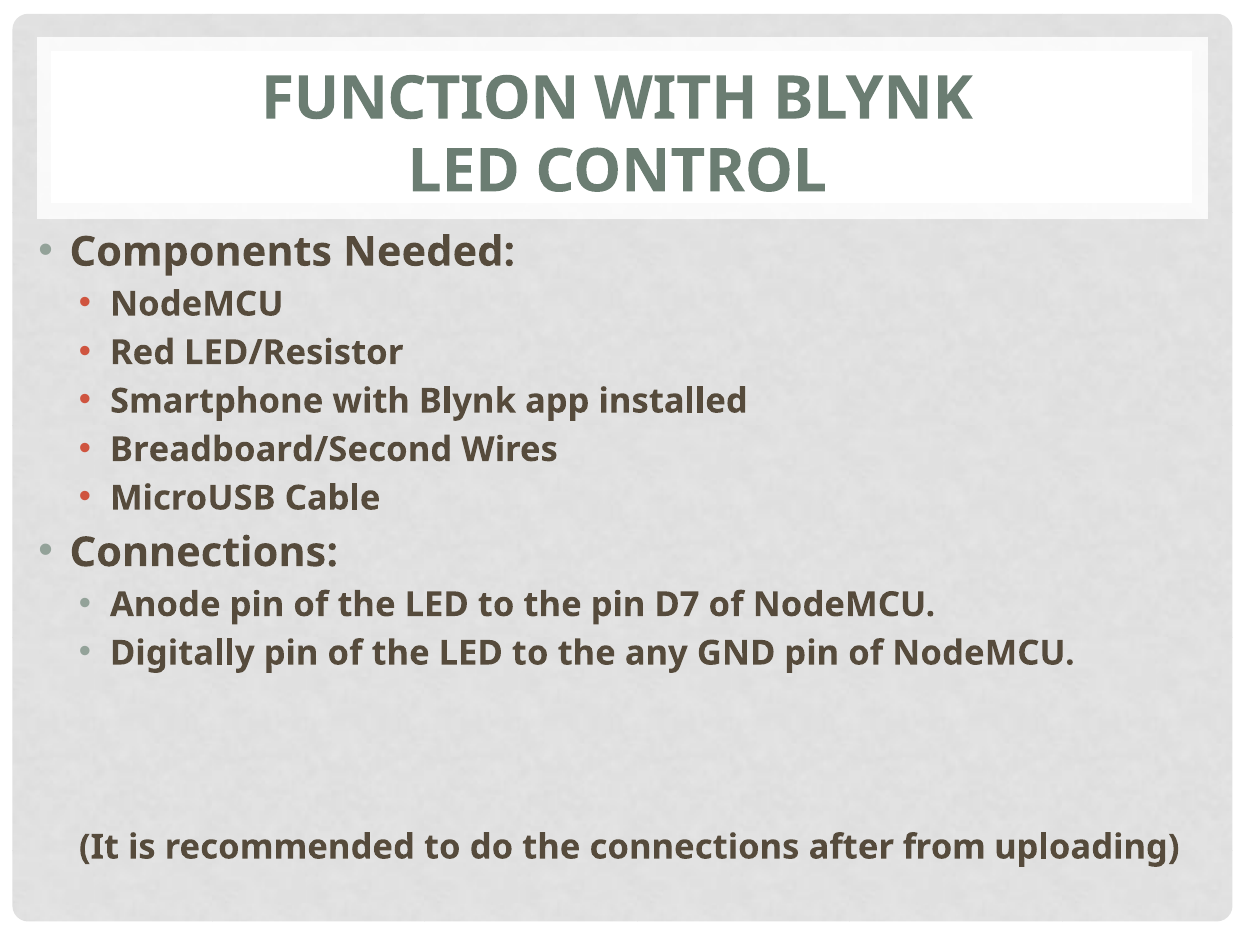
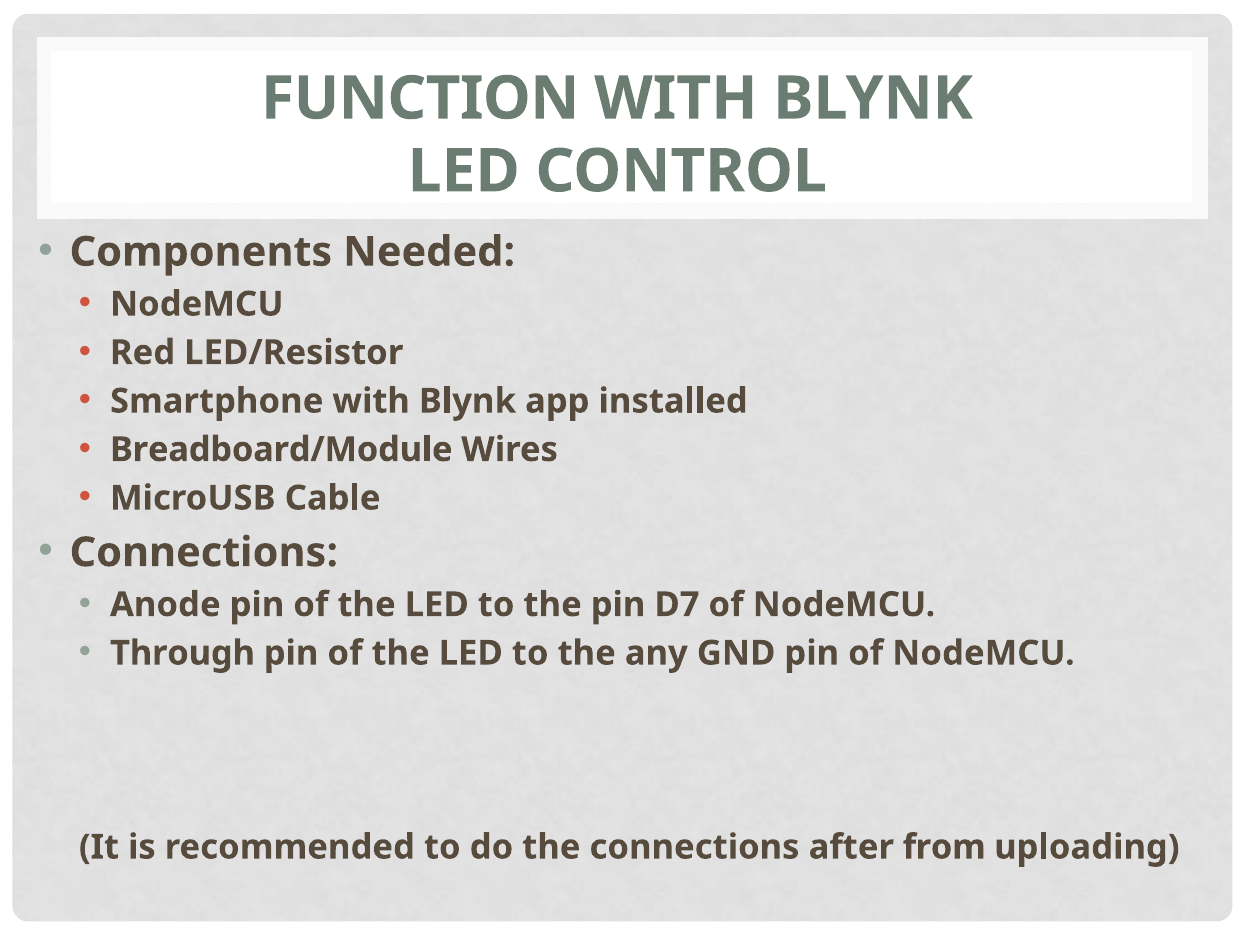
Breadboard/Second: Breadboard/Second -> Breadboard/Module (281, 449)
Digitally: Digitally -> Through (182, 653)
